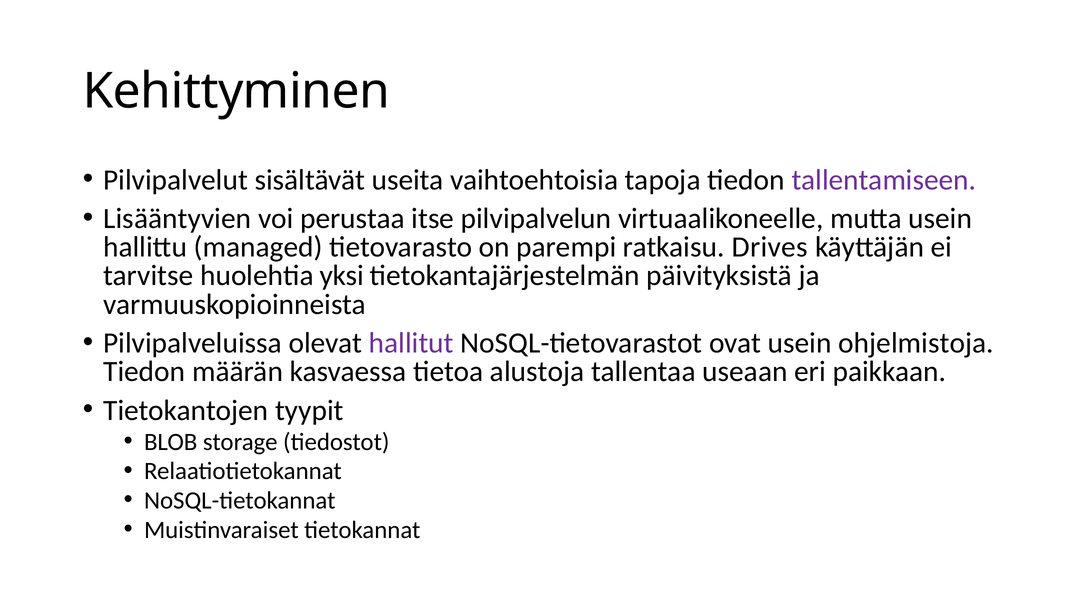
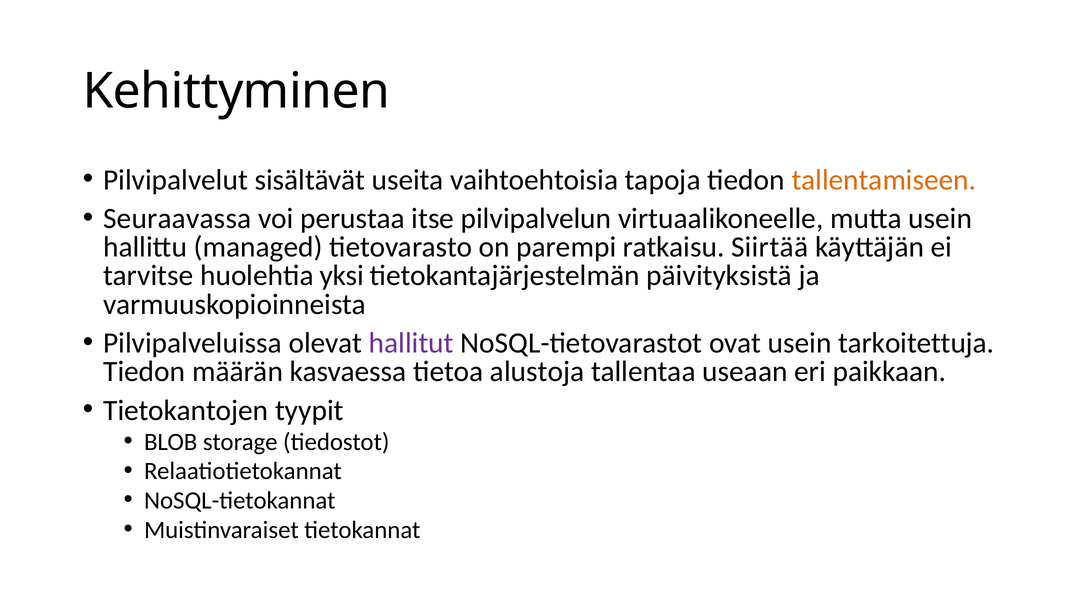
tallentamiseen colour: purple -> orange (884, 180)
Lisääntyvien: Lisääntyvien -> Seuraavassa (177, 219)
Drives: Drives -> Siirtää (770, 247)
ohjelmistoja: ohjelmistoja -> tarkoitettuja (916, 343)
